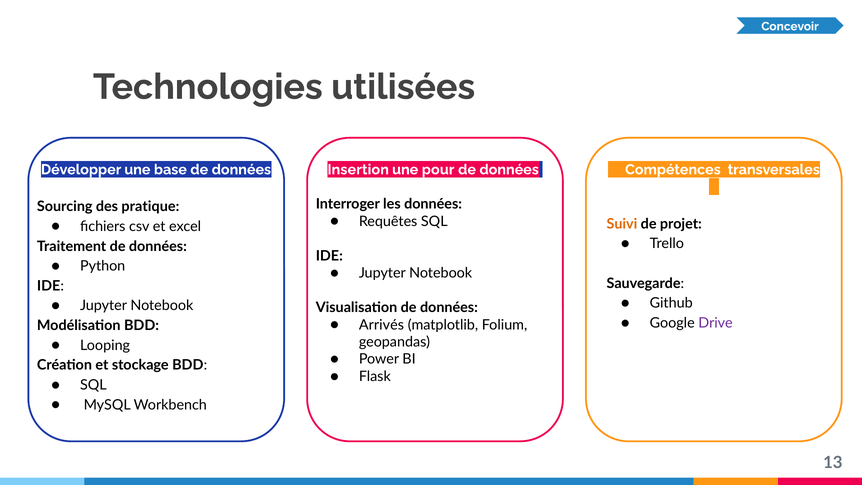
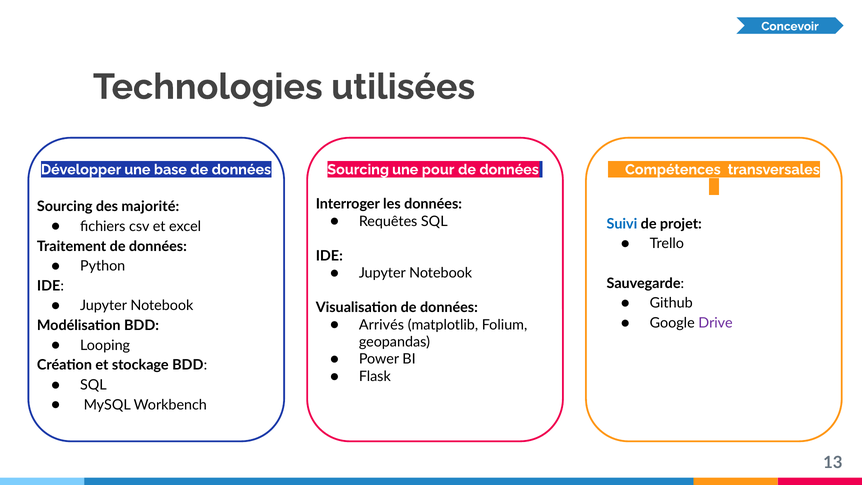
Insertion: Insertion -> Sourcing (358, 170)
pratique: pratique -> majorité (150, 207)
Suivi colour: orange -> blue (622, 224)
